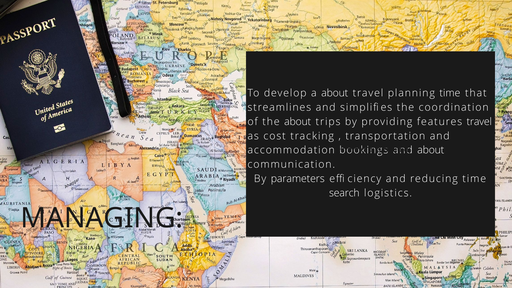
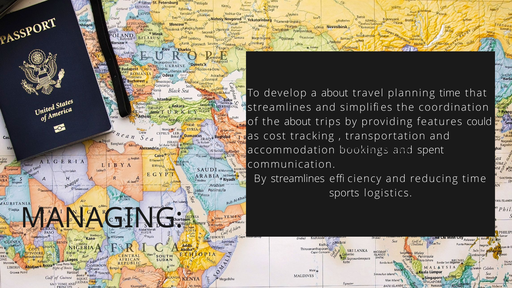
features travel: travel -> could (479, 122)
about: about -> spent (431, 150)
By parameters: parameters -> streamlines (298, 179)
search: search -> sports (344, 193)
